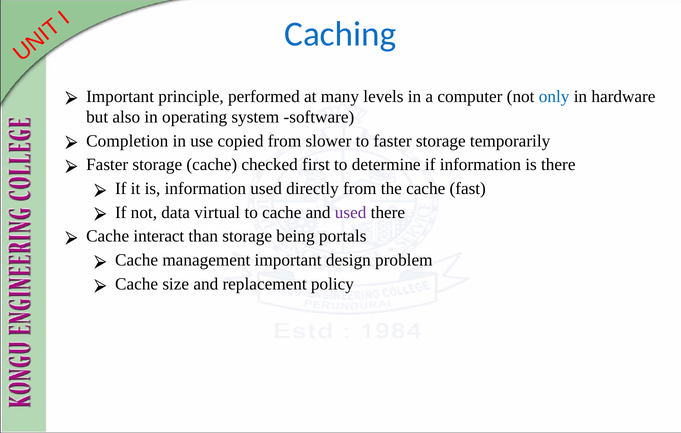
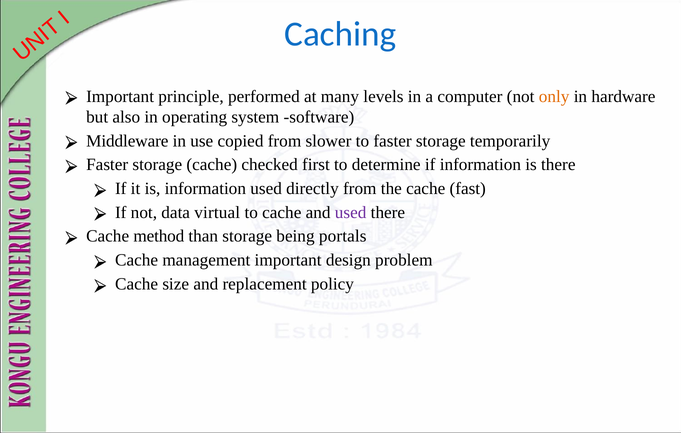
only colour: blue -> orange (554, 96)
Completion: Completion -> Middleware (127, 141)
interact: interact -> method (159, 236)
